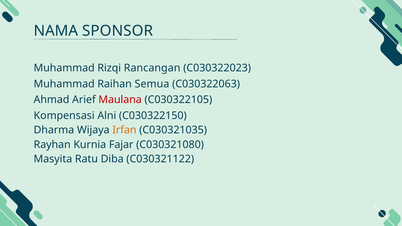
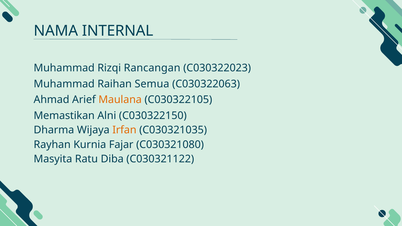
SPONSOR: SPONSOR -> INTERNAL (118, 31)
Maulana colour: red -> orange (120, 100)
Kompensasi: Kompensasi -> Memastikan (64, 116)
